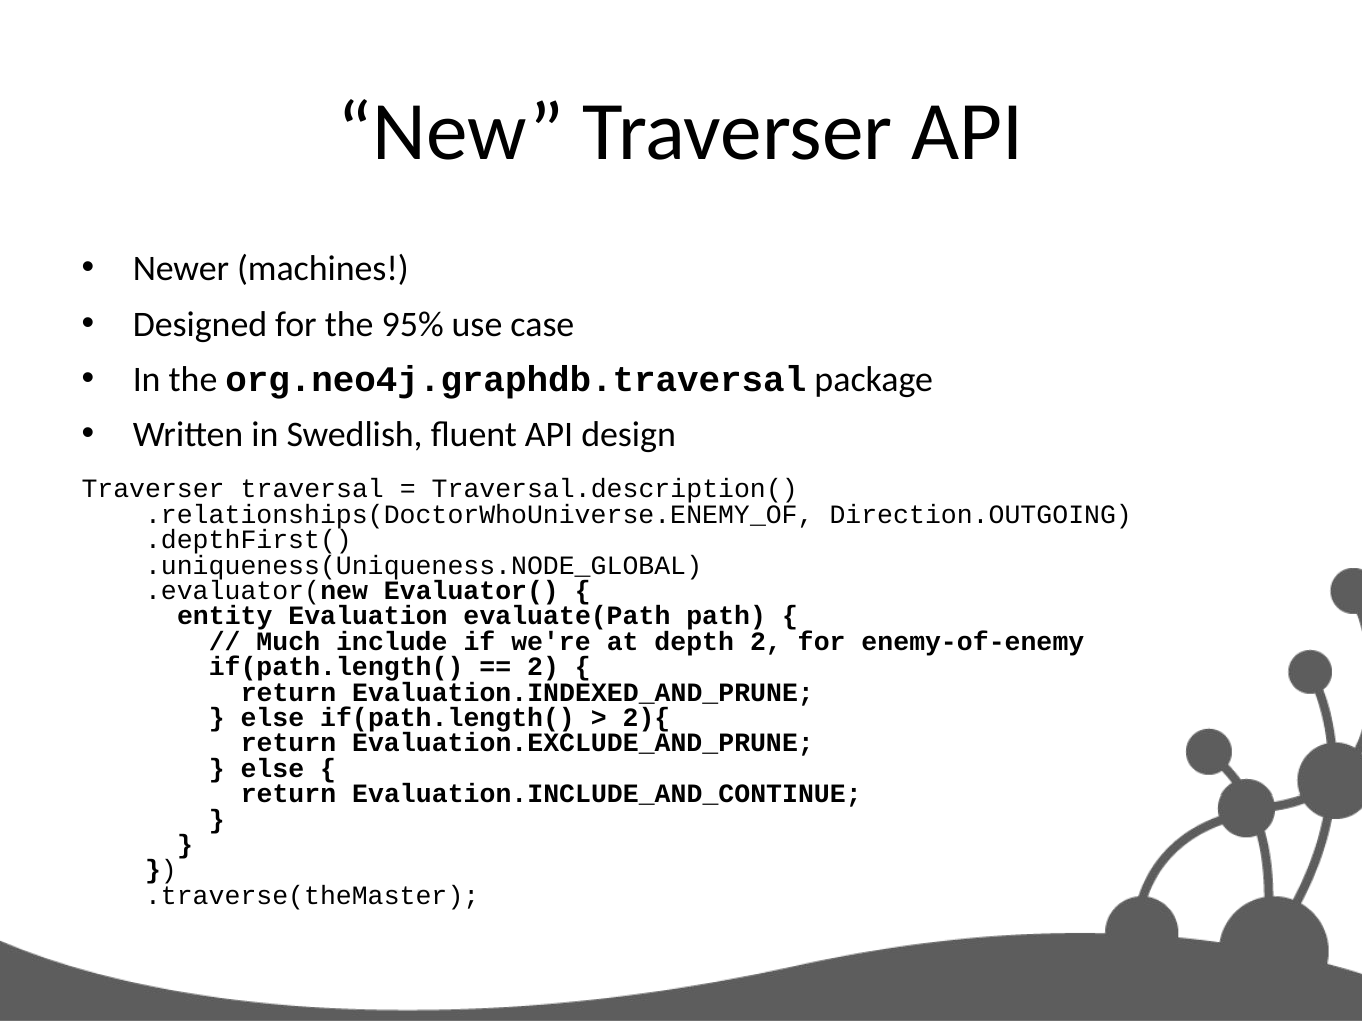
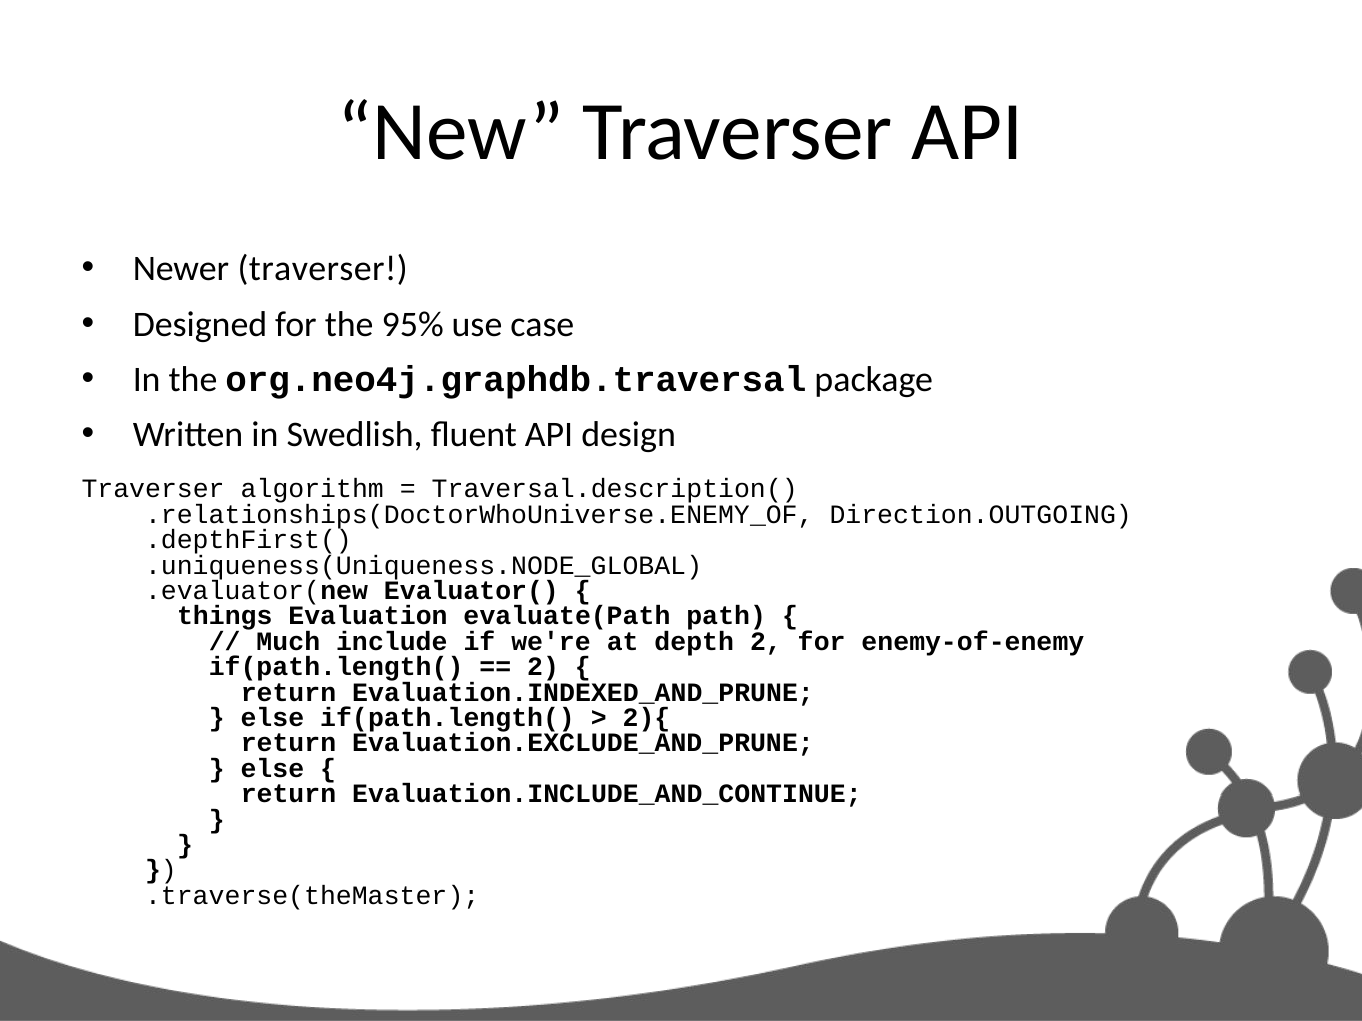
Newer machines: machines -> traverser (323, 269)
traversal: traversal -> algorithm (312, 489)
entity: entity -> things (225, 616)
